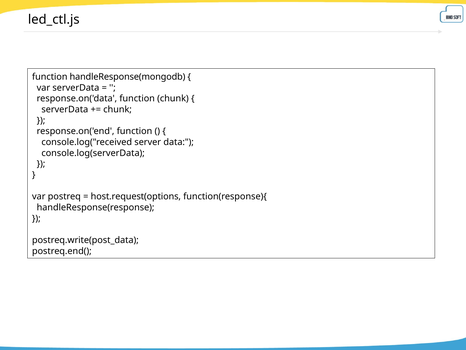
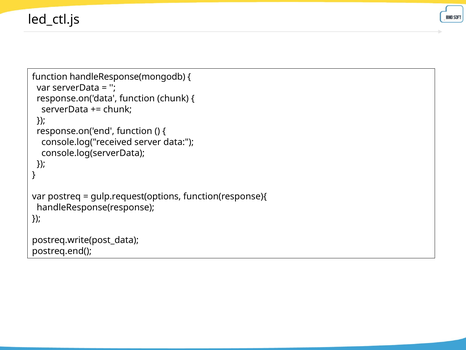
host.request(options: host.request(options -> gulp.request(options (136, 196)
